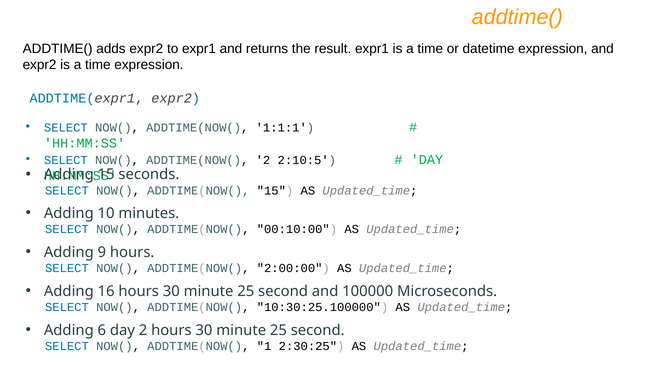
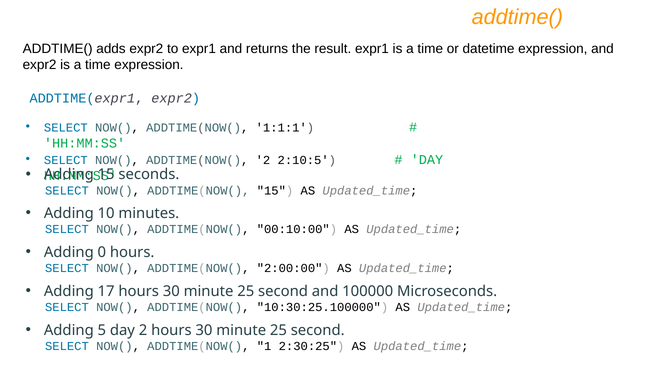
9: 9 -> 0 (102, 252)
16: 16 -> 17 (106, 291)
6: 6 -> 5 (102, 330)
